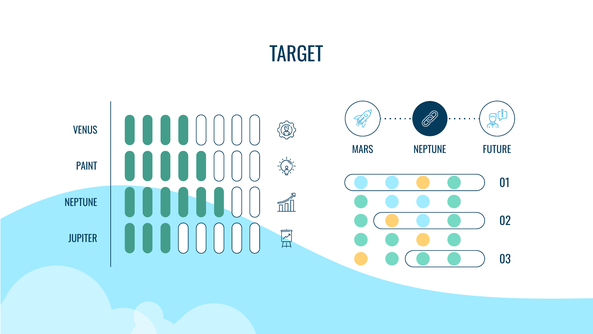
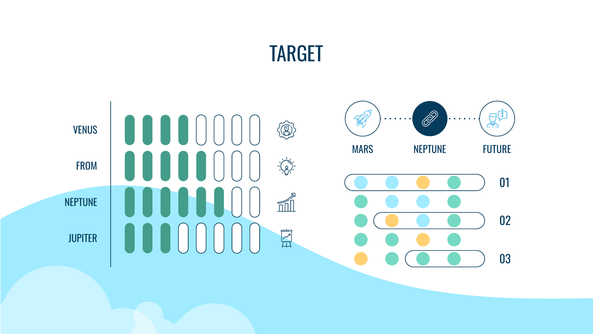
PAINT: PAINT -> FROM (87, 167)
